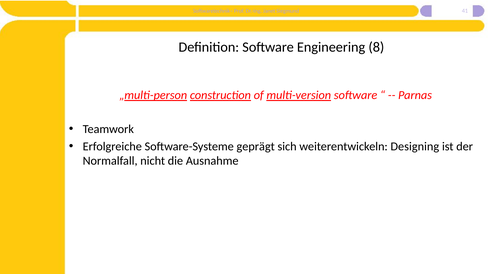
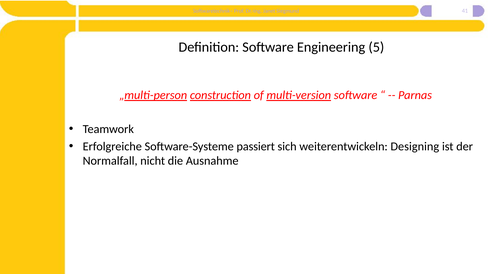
8: 8 -> 5 (376, 47)
geprägt: geprägt -> passiert (256, 147)
